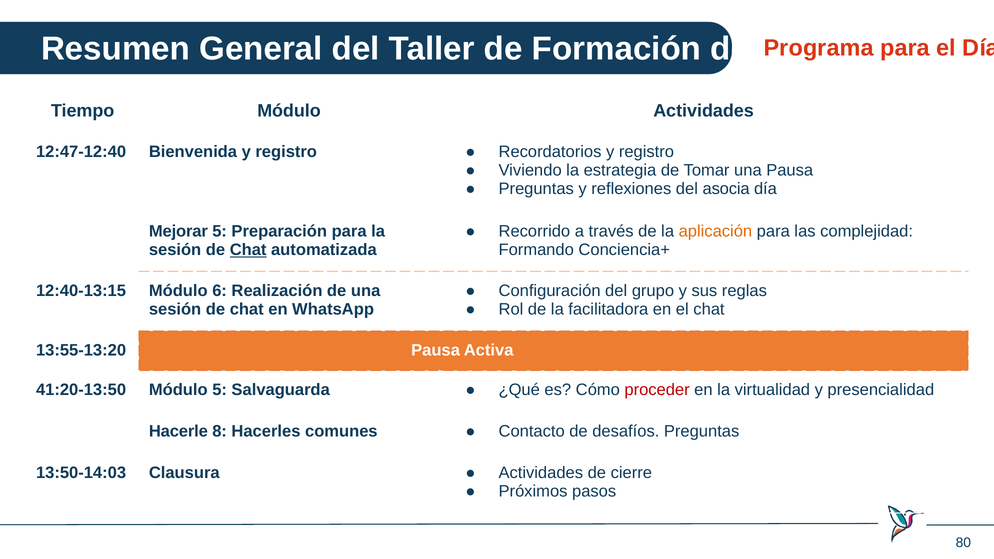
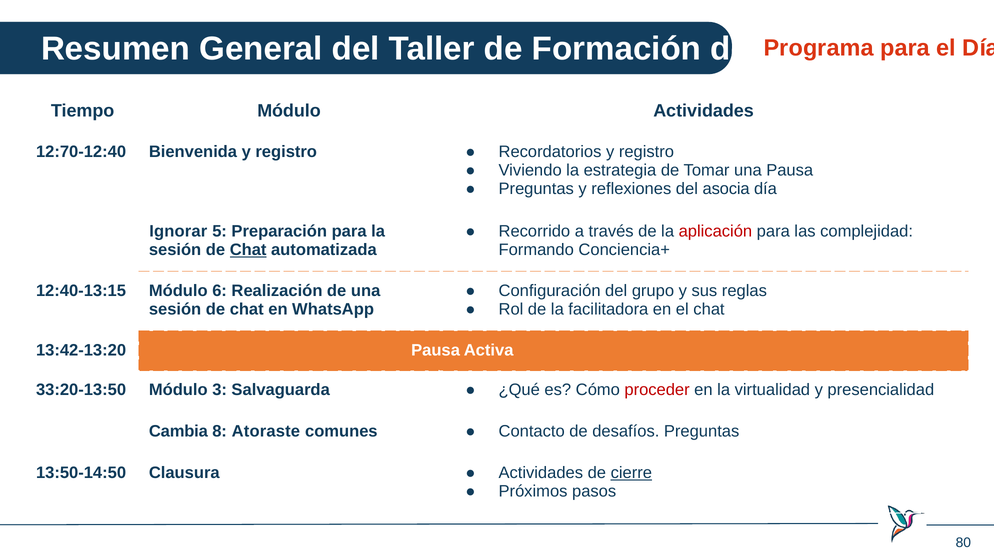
12:47-12:40: 12:47-12:40 -> 12:70-12:40 (81, 152)
aplicación colour: orange -> red (715, 231)
Mejorar: Mejorar -> Ignorar (178, 231)
13:55-13:20: 13:55-13:20 -> 13:42-13:20 (81, 350)
41:20-13:50: 41:20-13:50 -> 33:20-13:50 (81, 390)
Módulo 5: 5 -> 3 (220, 390)
Hacerle: Hacerle -> Cambia (178, 432)
Hacerles: Hacerles -> Atoraste (266, 432)
13:50-14:03: 13:50-14:03 -> 13:50-14:50 (81, 473)
cierre underline: none -> present (631, 473)
